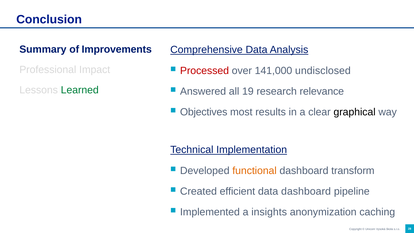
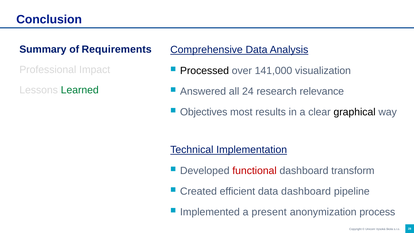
Improvements: Improvements -> Requirements (117, 50)
Processed colour: red -> black (205, 71)
undisclosed: undisclosed -> visualization (323, 71)
19: 19 -> 24 (248, 91)
functional colour: orange -> red (255, 171)
insights: insights -> present (269, 212)
caching: caching -> process (377, 212)
